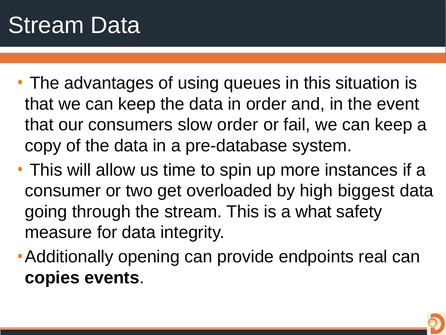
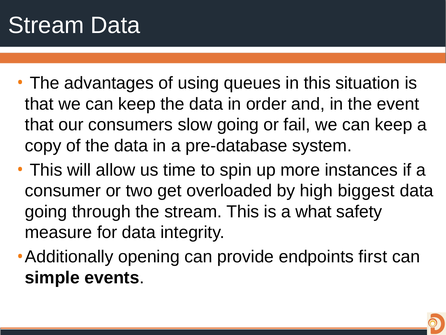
slow order: order -> going (238, 125)
real: real -> first (373, 257)
copies: copies -> simple (52, 277)
